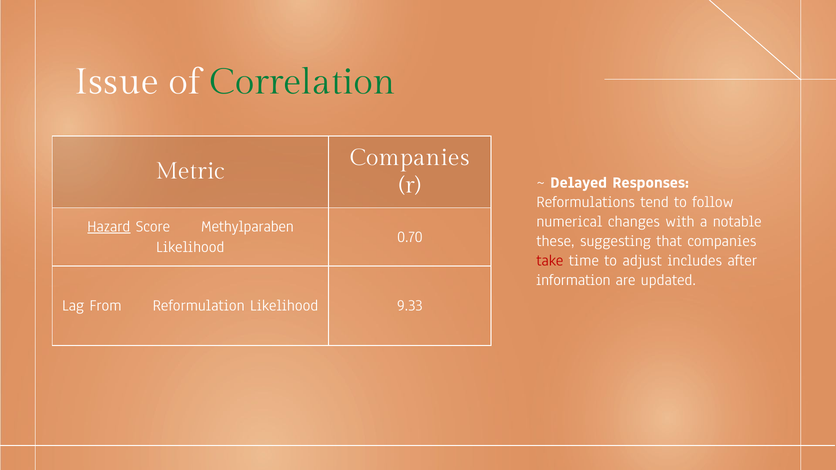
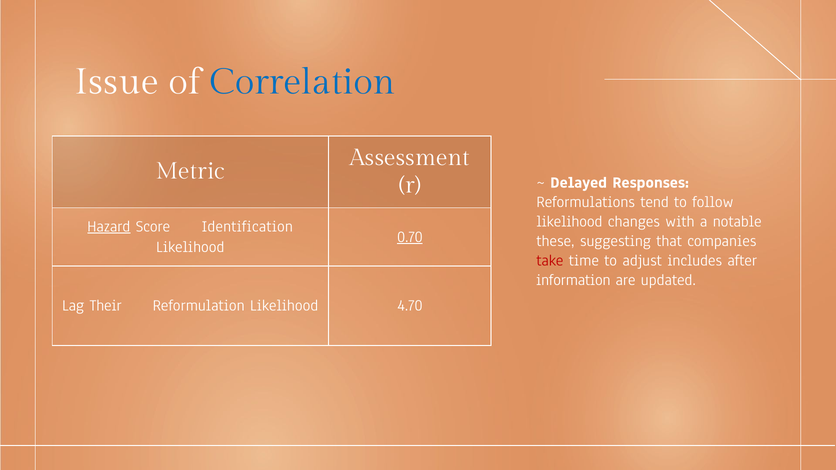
Correlation colour: green -> blue (303, 82)
Companies: Companies -> Assessment (410, 158)
numerical: numerical -> likelihood (569, 221)
Methylparaben: Methylparaben -> Identification (247, 226)
0.70 underline: none -> present (410, 237)
9.33: 9.33 -> 4.70 (410, 306)
From: From -> Their (106, 306)
